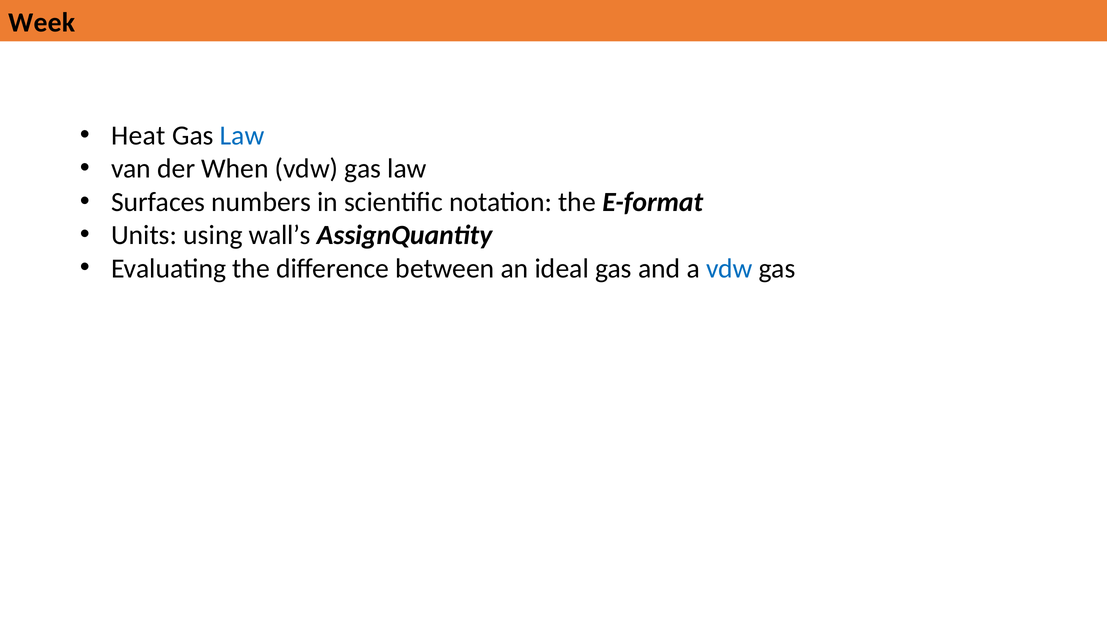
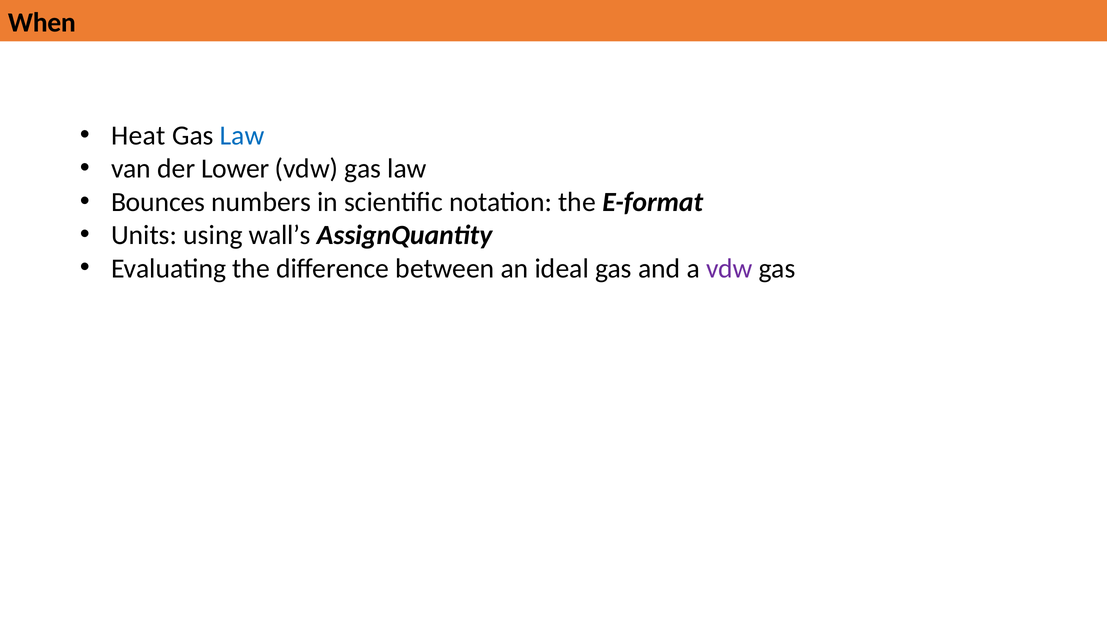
Week: Week -> When (42, 23)
When: When -> Lower (235, 169)
Surfaces: Surfaces -> Bounces (158, 202)
vdw colour: blue -> purple (729, 268)
